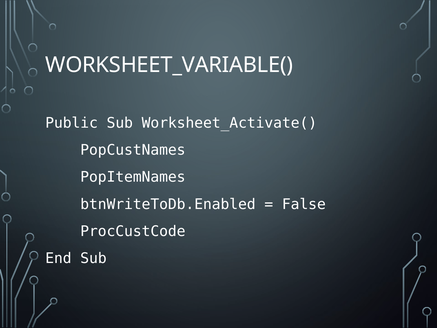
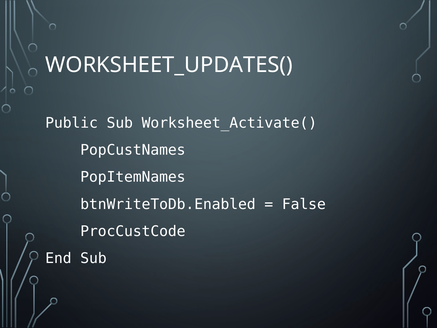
WORKSHEET_VARIABLE(: WORKSHEET_VARIABLE( -> WORKSHEET_UPDATES( (169, 65)
